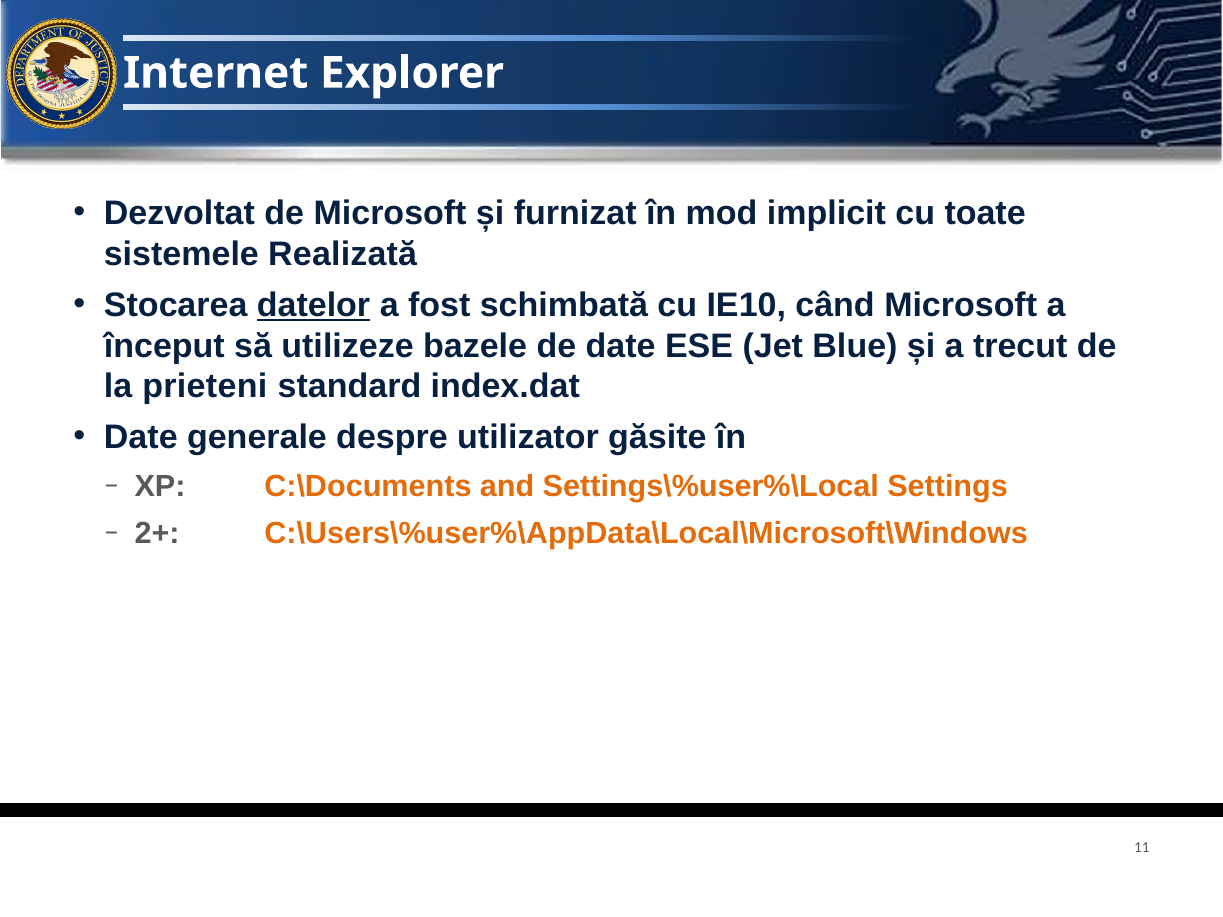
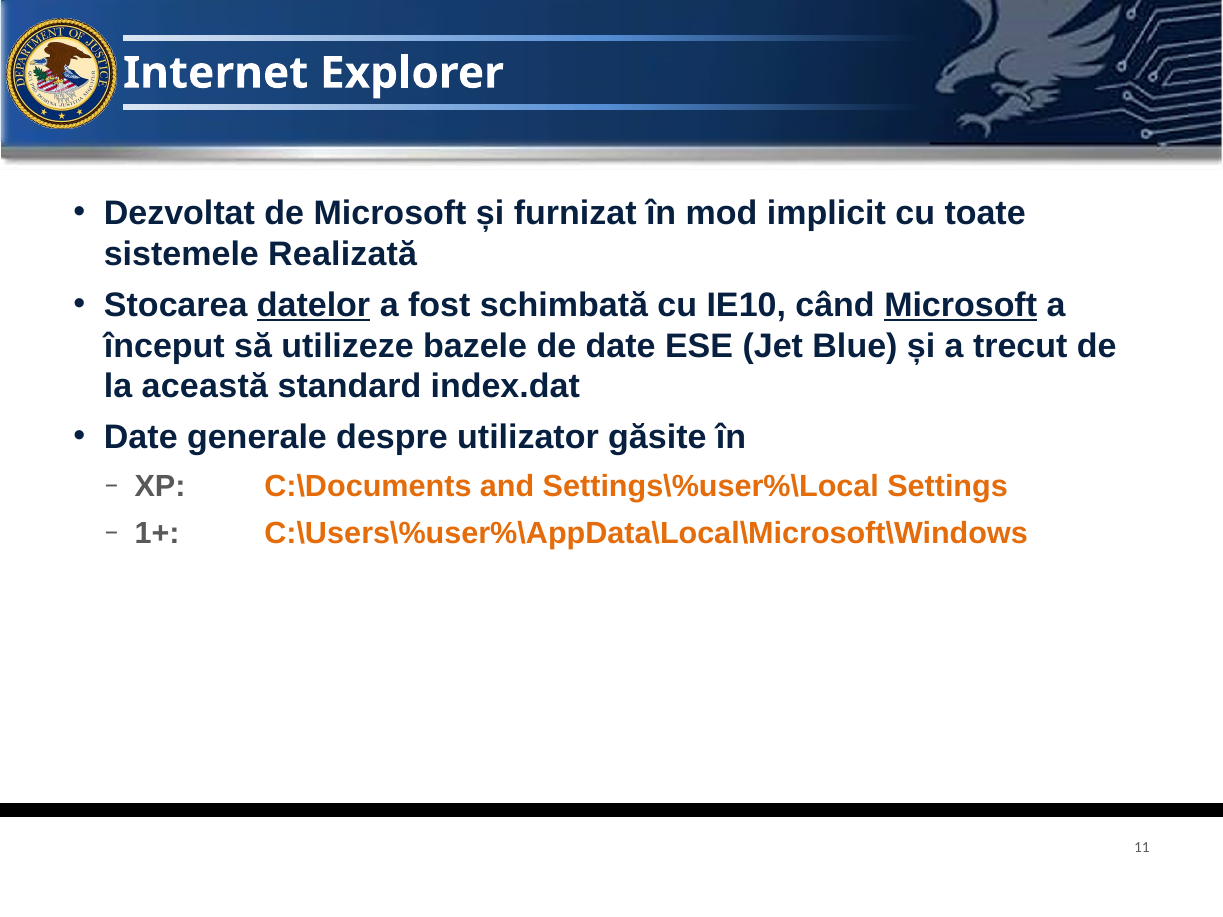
Microsoft underline: none -> present (961, 305)
prieteni: prieteni -> această (205, 387)
2+: 2+ -> 1+ (157, 533)
